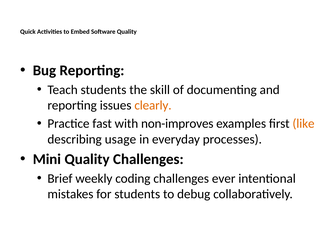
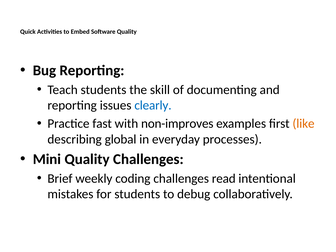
clearly colour: orange -> blue (153, 105)
usage: usage -> global (121, 139)
ever: ever -> read (224, 179)
